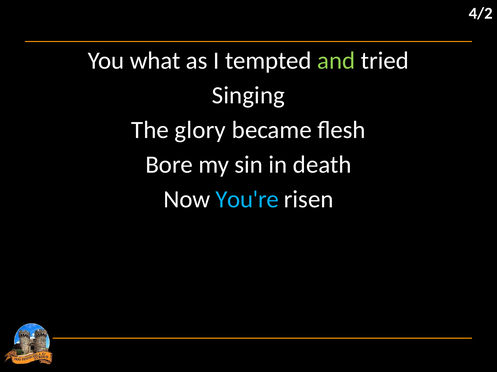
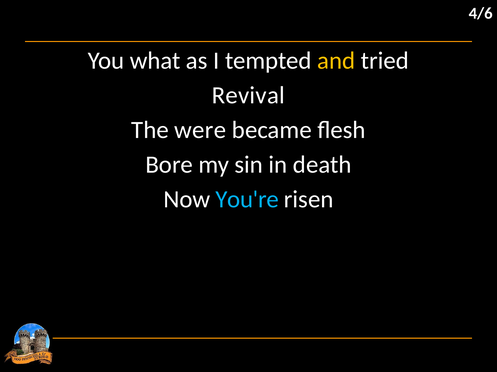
4/2: 4/2 -> 4/6 (481, 14)
and colour: light green -> yellow (336, 61)
Singing: Singing -> Revival (248, 95)
glory: glory -> were (200, 130)
